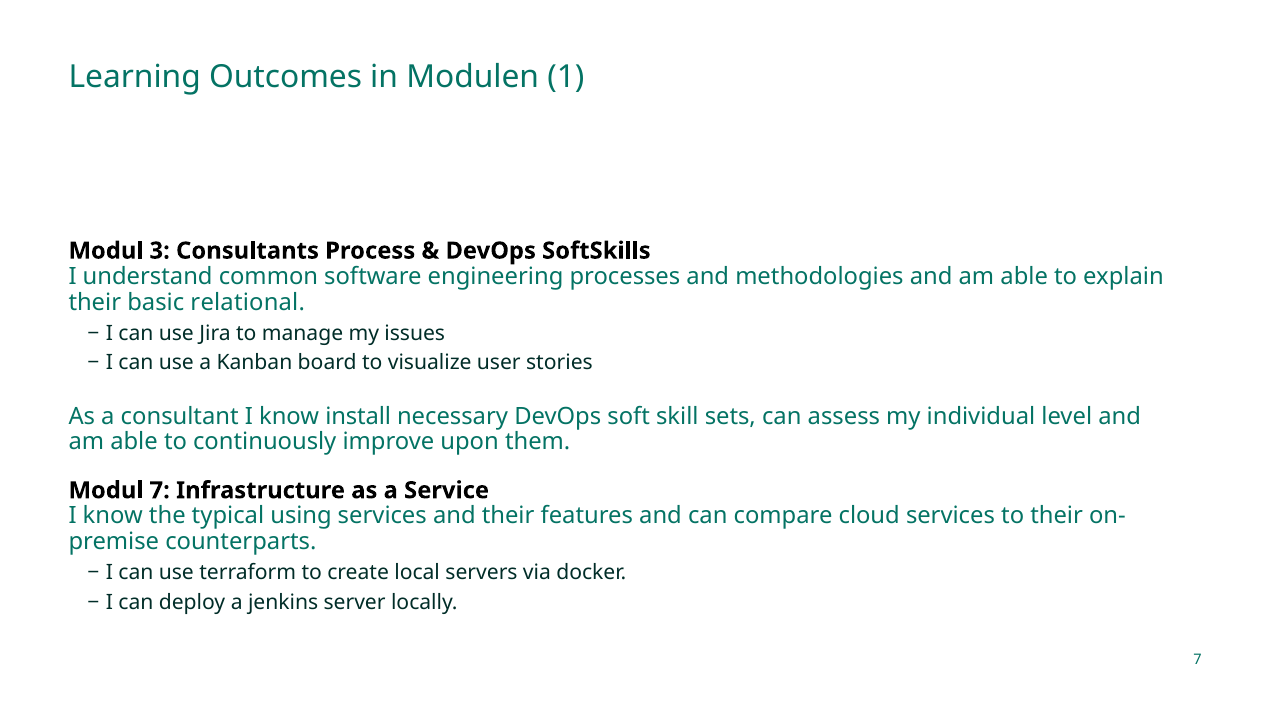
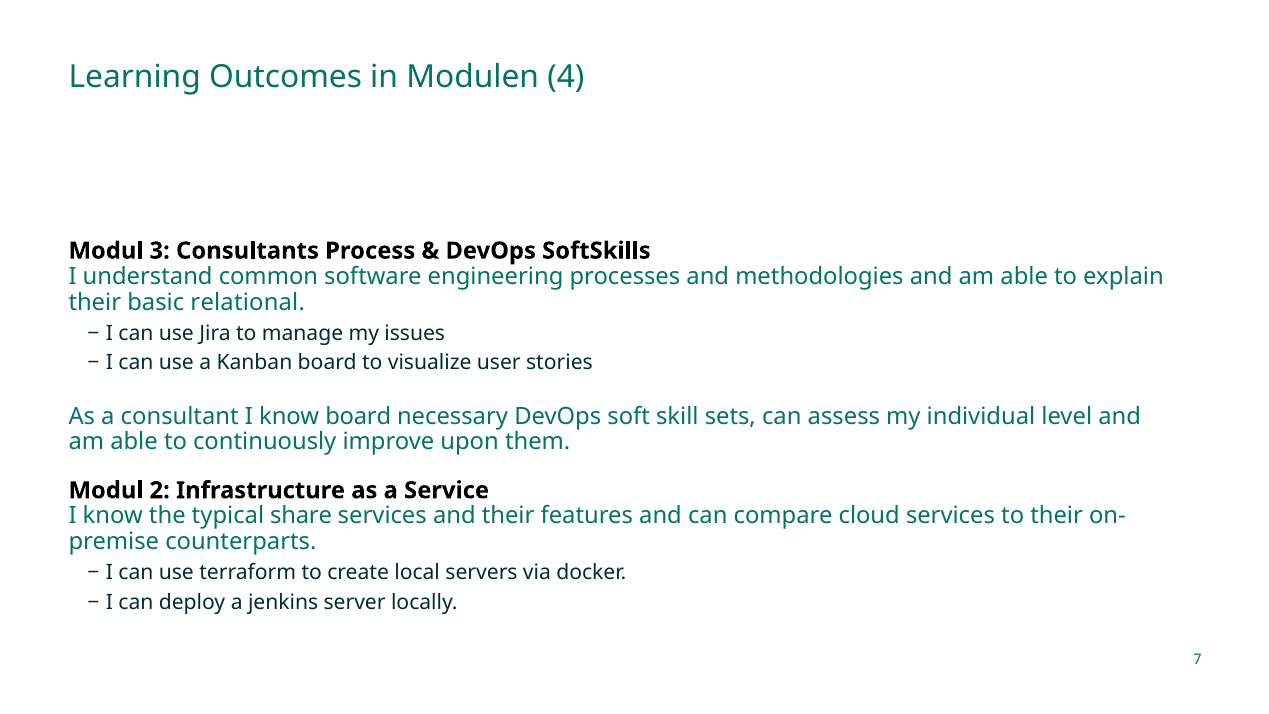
1: 1 -> 4 (566, 77)
know install: install -> board (358, 416)
Modul 7: 7 -> 2 (160, 490)
using: using -> share (301, 516)
